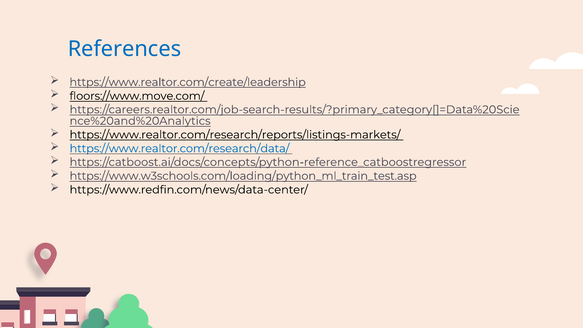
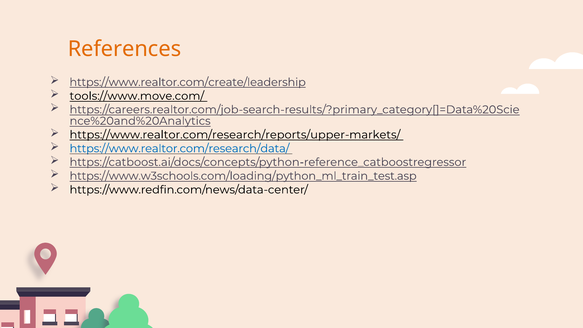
References colour: blue -> orange (124, 49)
floors://www.move.com/: floors://www.move.com/ -> tools://www.move.com/ (137, 96)
https://www.realtor.com/research/reports/listings-markets/: https://www.realtor.com/research/reports/listings-markets/ -> https://www.realtor.com/research/reports/upper-markets/ (235, 135)
